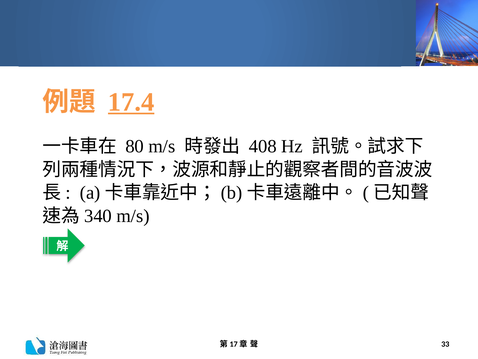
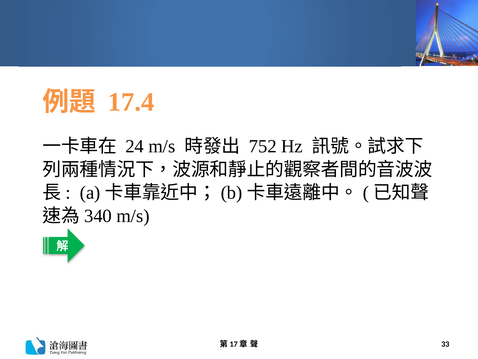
17.4 underline: present -> none (131, 102)
80: 80 -> 24 (135, 146)
408: 408 -> 752 (263, 146)
